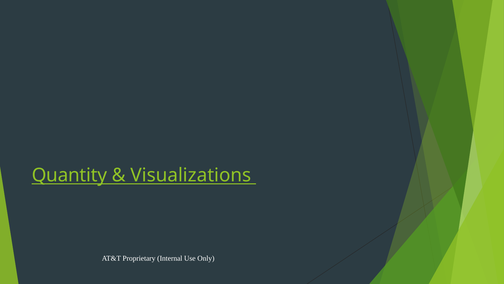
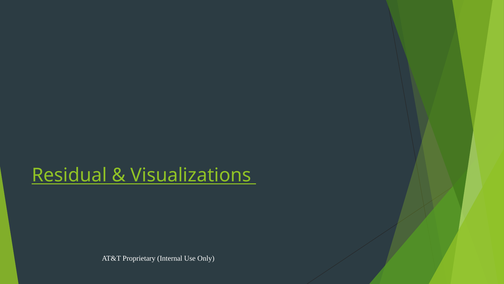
Quantity: Quantity -> Residual (69, 175)
